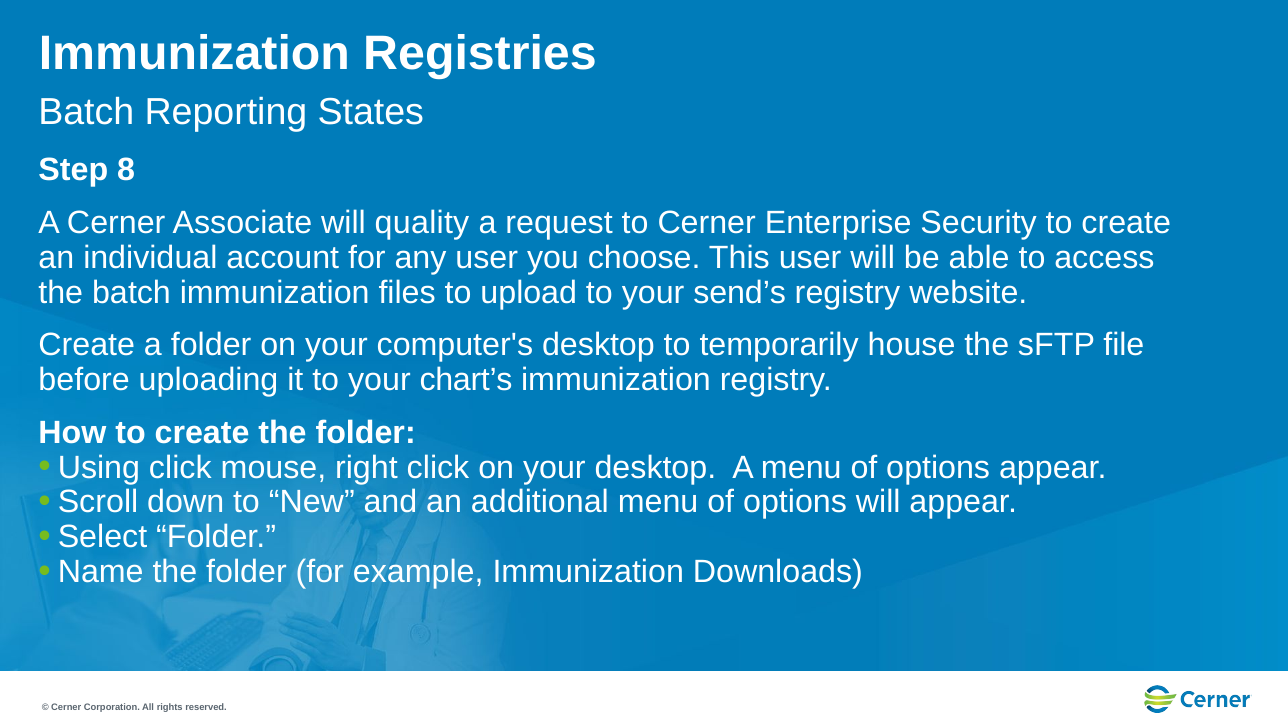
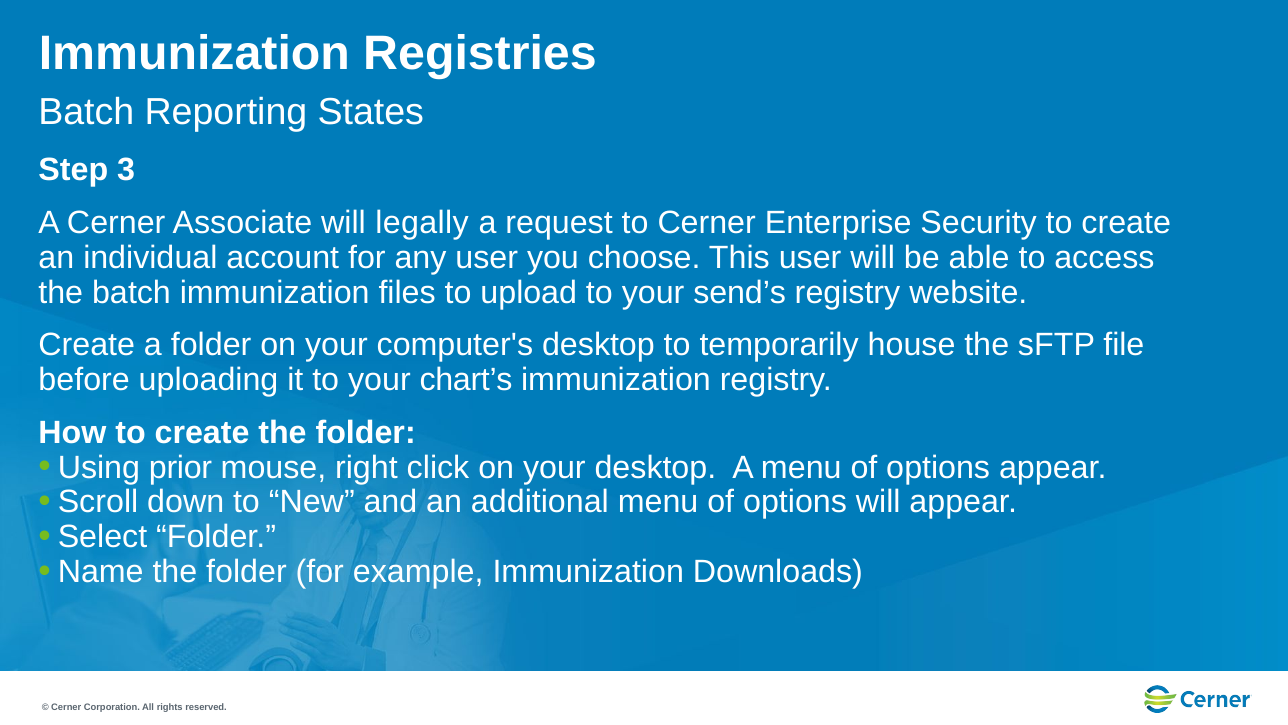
8: 8 -> 3 (126, 170)
quality: quality -> legally (422, 223)
Using click: click -> prior (181, 467)
